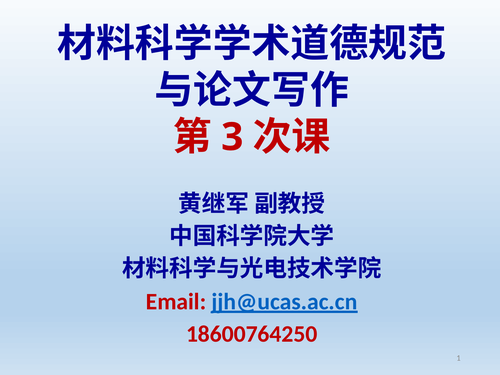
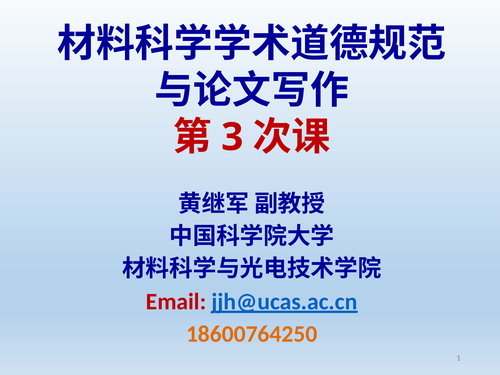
18600764250 colour: red -> orange (252, 334)
